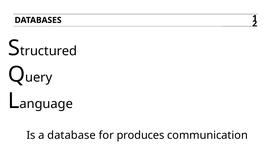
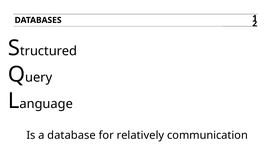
produces: produces -> relatively (140, 135)
